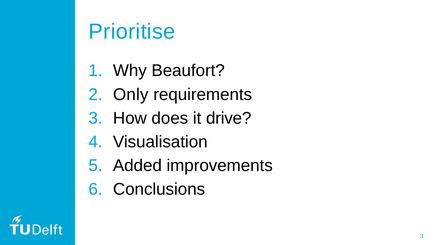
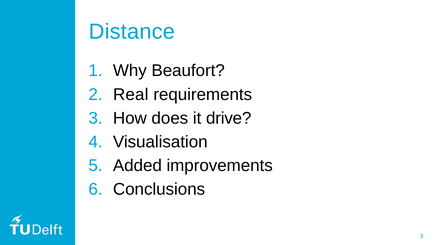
Prioritise: Prioritise -> Distance (132, 32)
Only: Only -> Real (131, 95)
